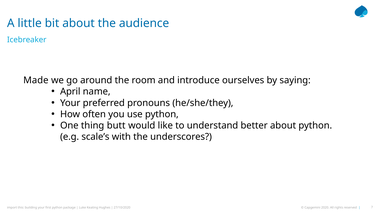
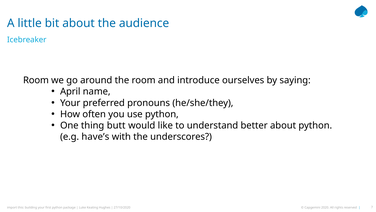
Made: Made -> Room (36, 80)
scale’s: scale’s -> have’s (95, 137)
